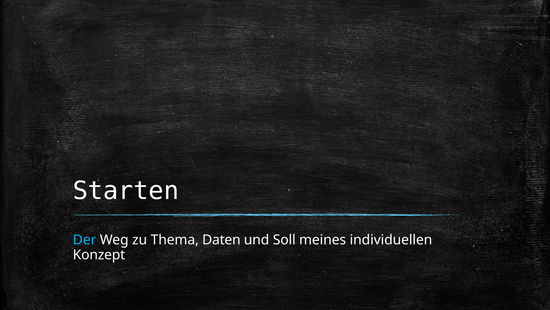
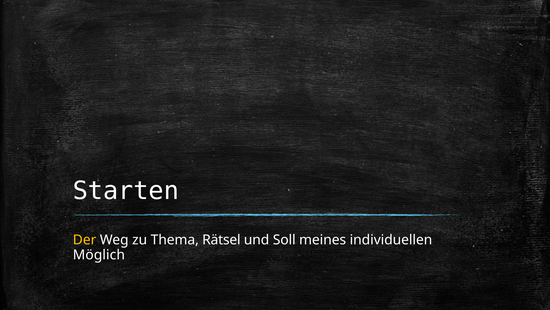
Der colour: light blue -> yellow (85, 240)
Daten: Daten -> Rätsel (221, 240)
Konzept: Konzept -> Möglich (99, 255)
